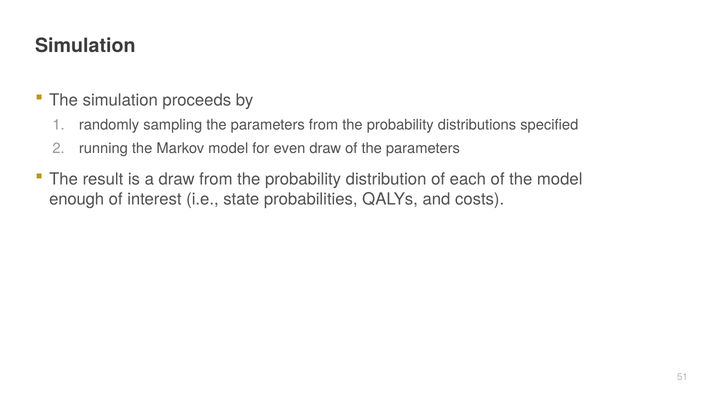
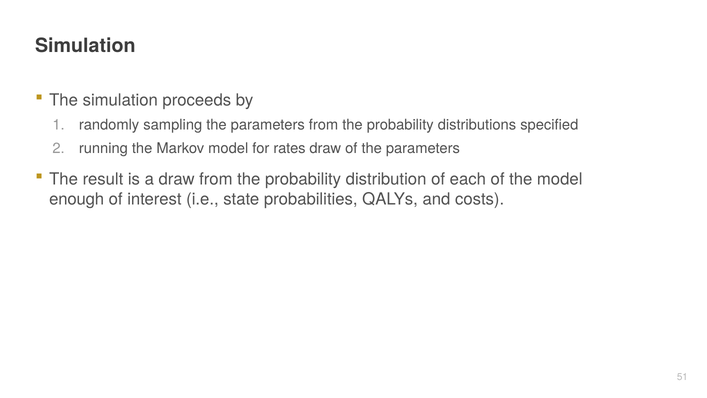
even: even -> rates (290, 148)
